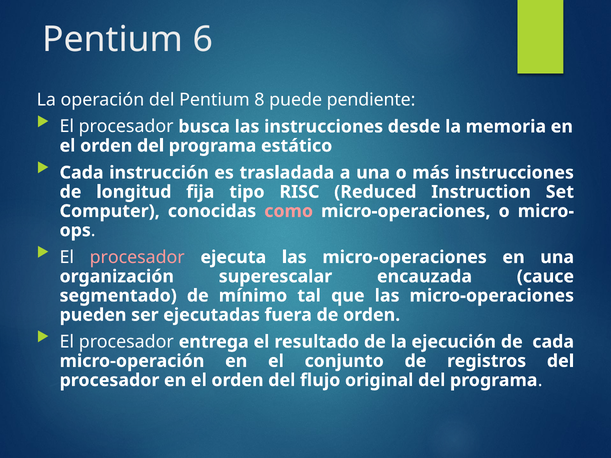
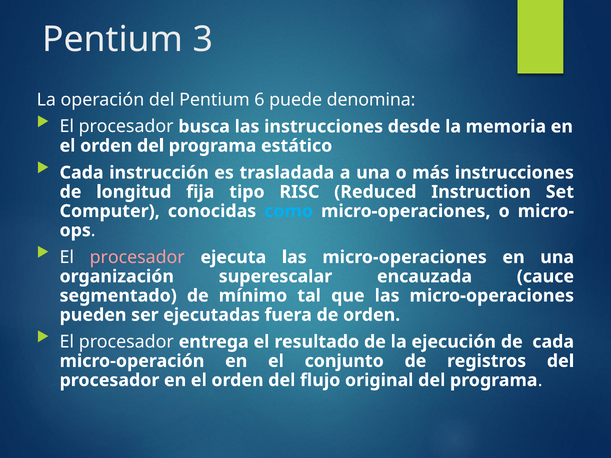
6: 6 -> 3 (203, 40)
8: 8 -> 6 (259, 100)
pendiente: pendiente -> denomina (371, 100)
como colour: pink -> light blue (289, 211)
